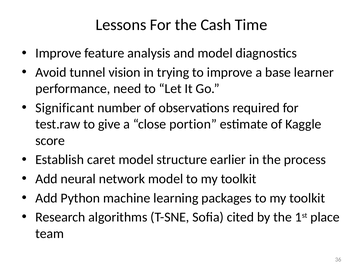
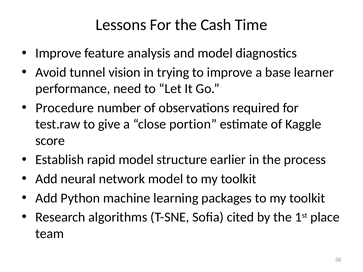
Significant: Significant -> Procedure (65, 108)
caret: caret -> rapid (101, 160)
